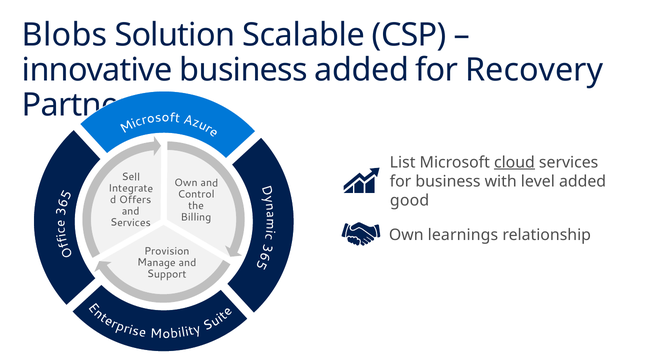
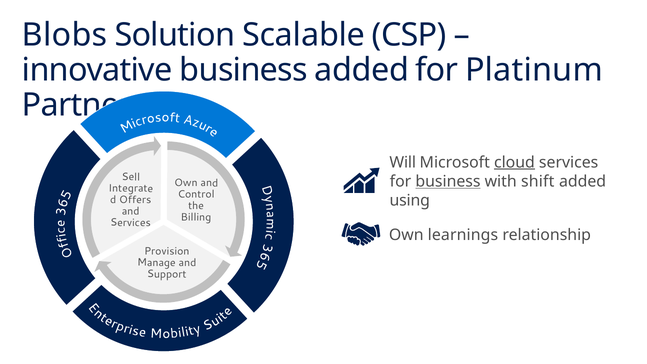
Recovery: Recovery -> Platinum (534, 70)
List: List -> Will (403, 162)
business underline: none -> present (448, 181)
level: level -> shift (538, 181)
good: good -> using (410, 200)
